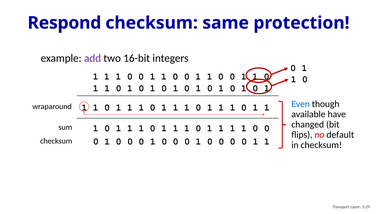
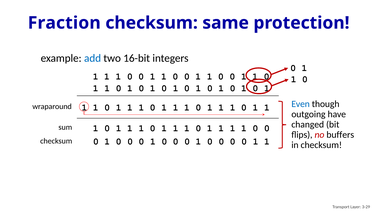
Respond: Respond -> Fraction (64, 23)
add colour: purple -> blue (93, 58)
available: available -> outgoing (308, 114)
default: default -> buffers (340, 135)
